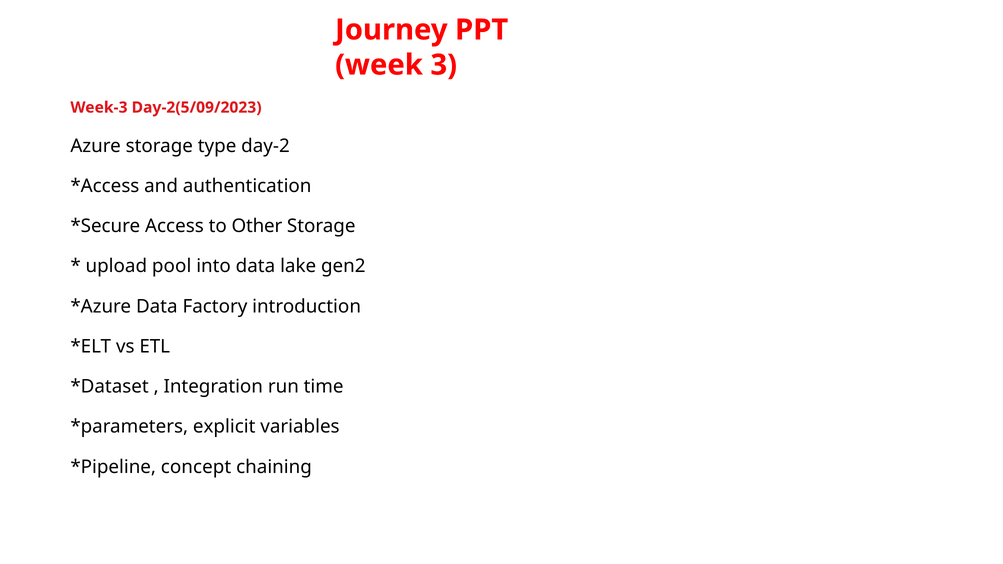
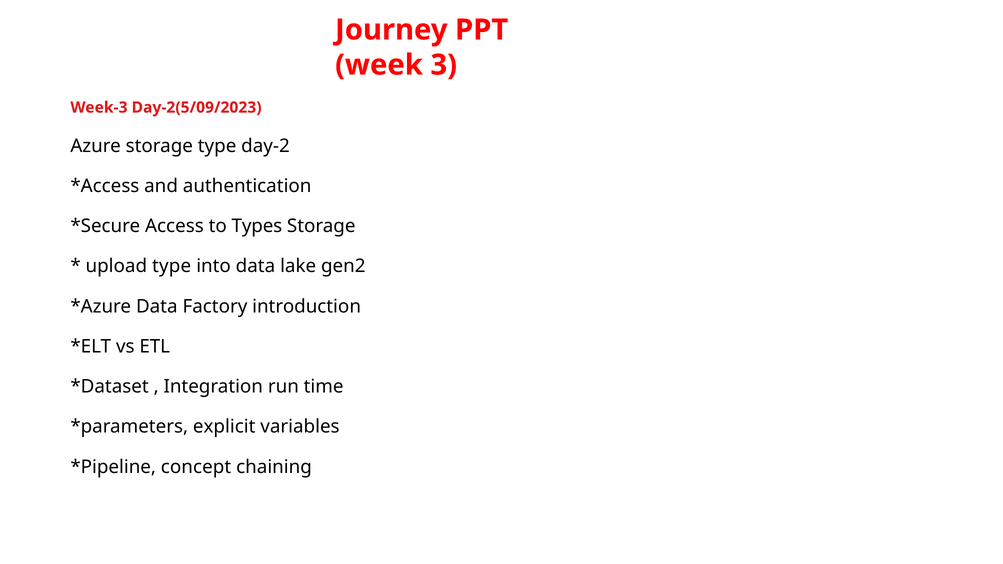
Other: Other -> Types (257, 226)
upload pool: pool -> type (172, 266)
